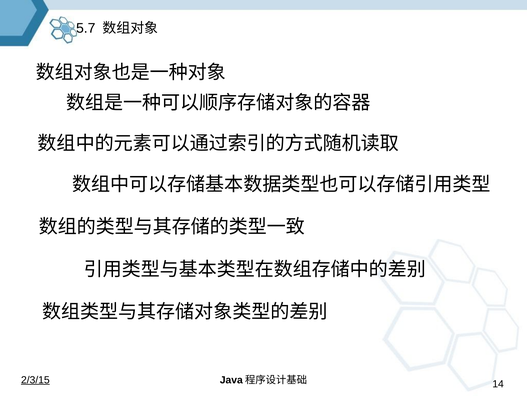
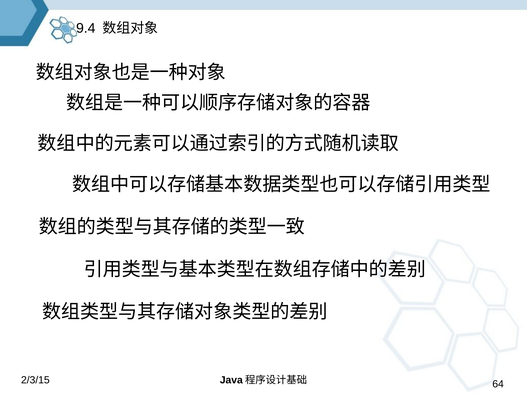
5.7: 5.7 -> 9.4 (86, 28)
2/3/15 underline: present -> none (35, 379)
14: 14 -> 64 (498, 384)
